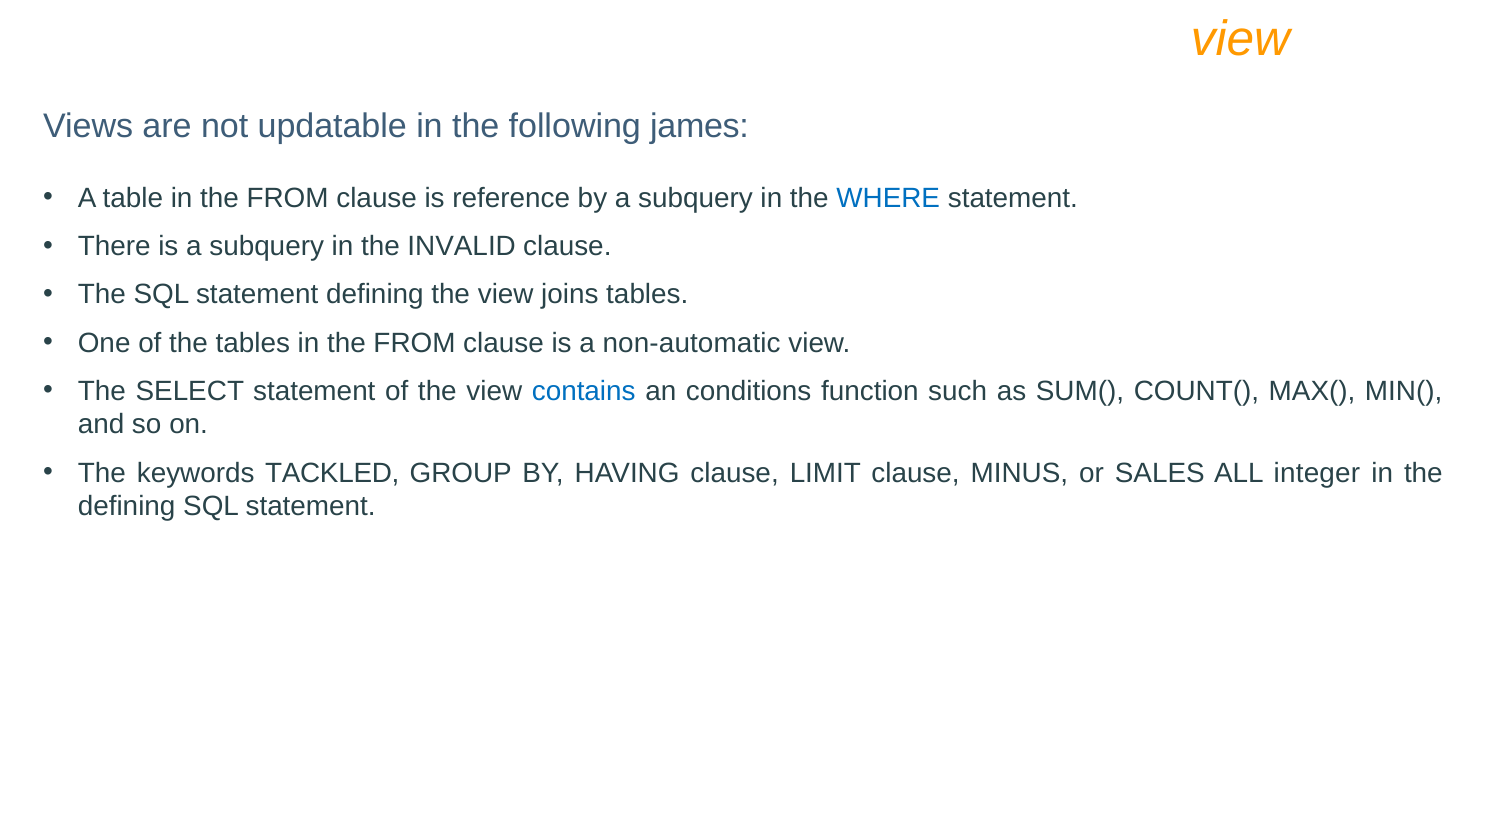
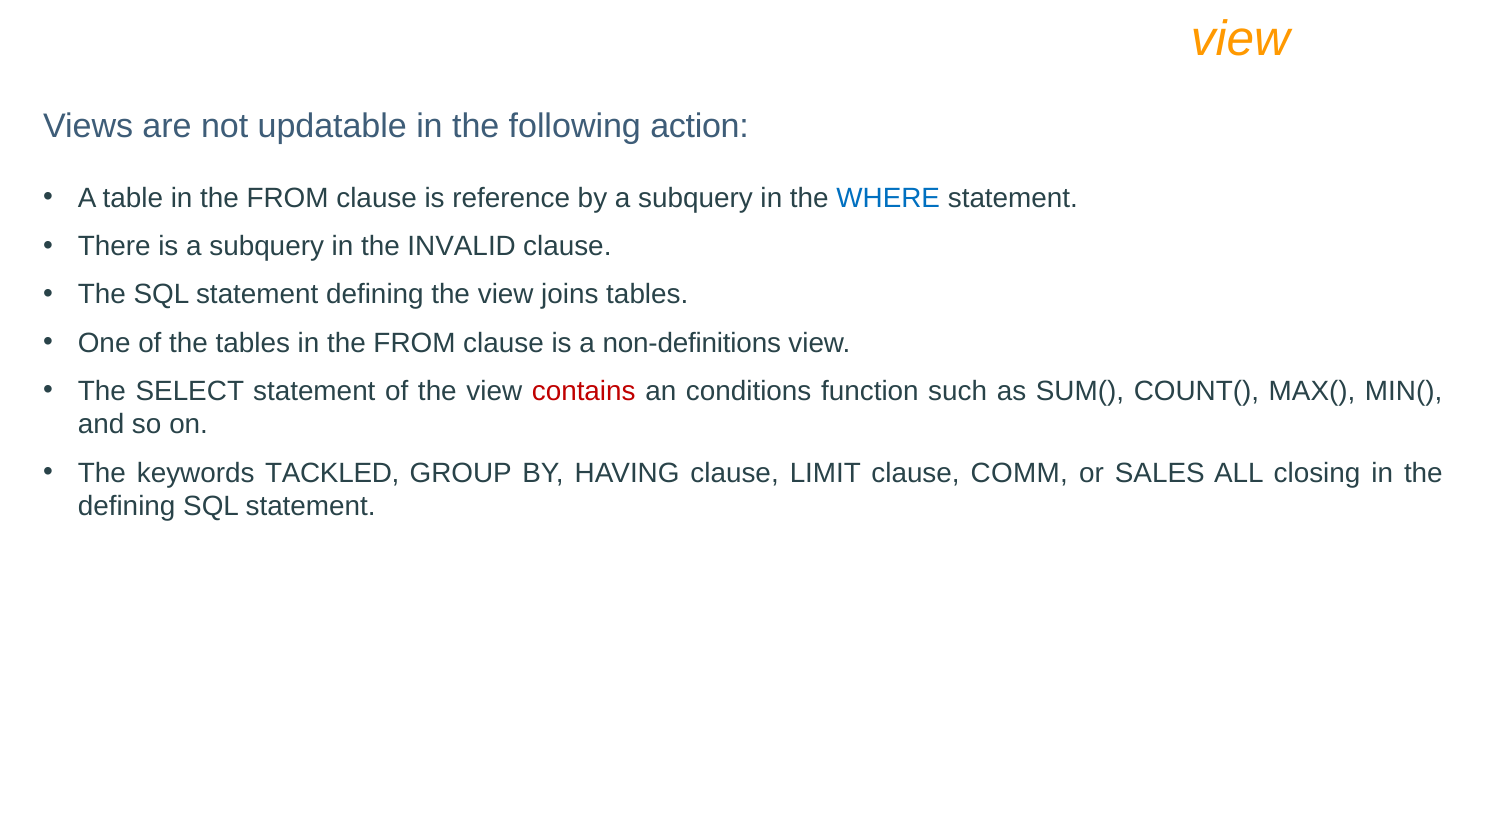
james: james -> action (700, 127)
non-automatic: non-automatic -> non-definitions (692, 343)
contains colour: blue -> red (584, 391)
MINUS: MINUS -> COMM (1019, 473)
integer: integer -> closing (1317, 473)
